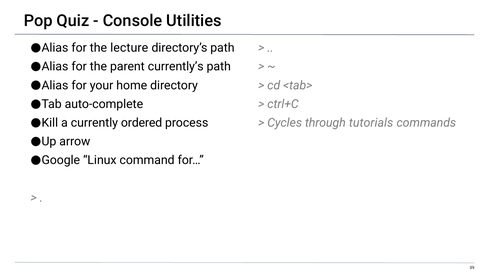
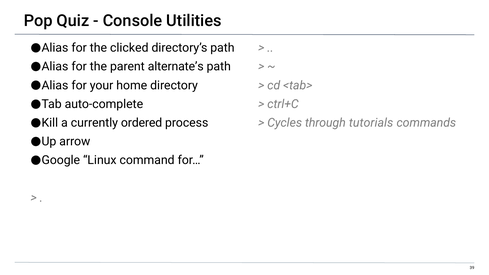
lecture: lecture -> clicked (129, 48)
currently’s: currently’s -> alternate’s (176, 67)
